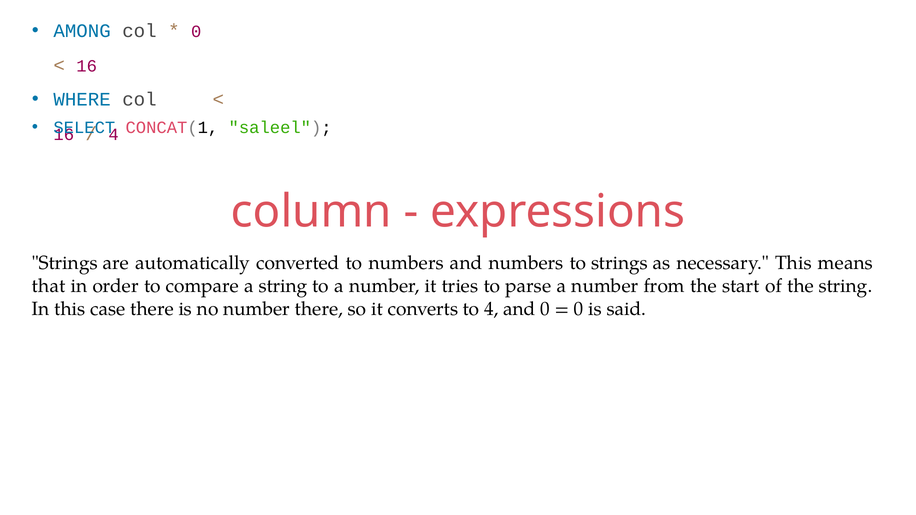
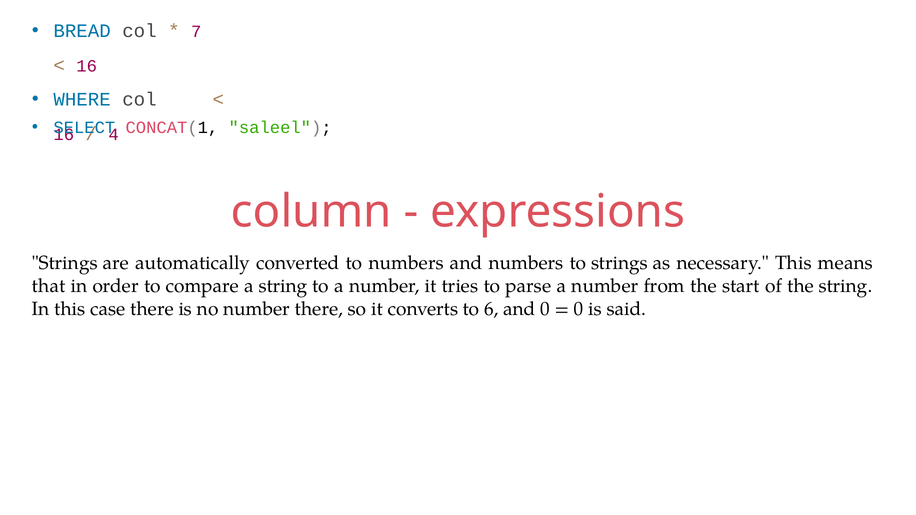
AMONG: AMONG -> BREAD (82, 31)
0: 0 -> 7 (196, 32)
to 4: 4 -> 6 (491, 309)
